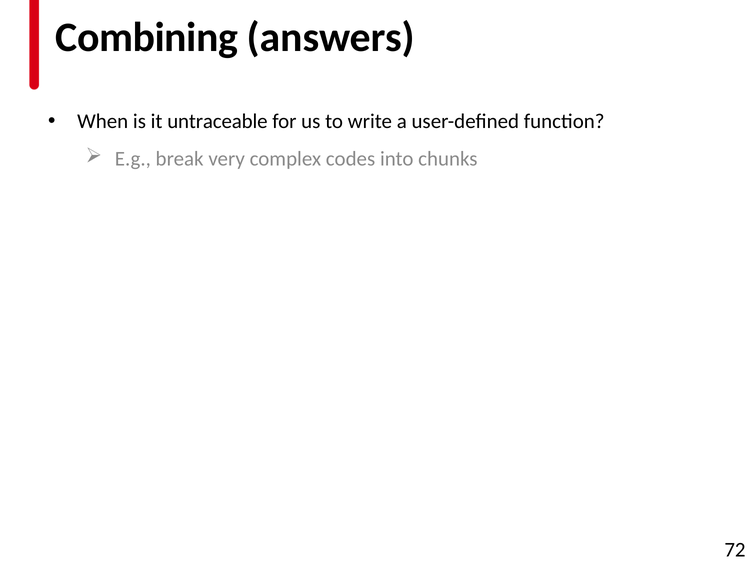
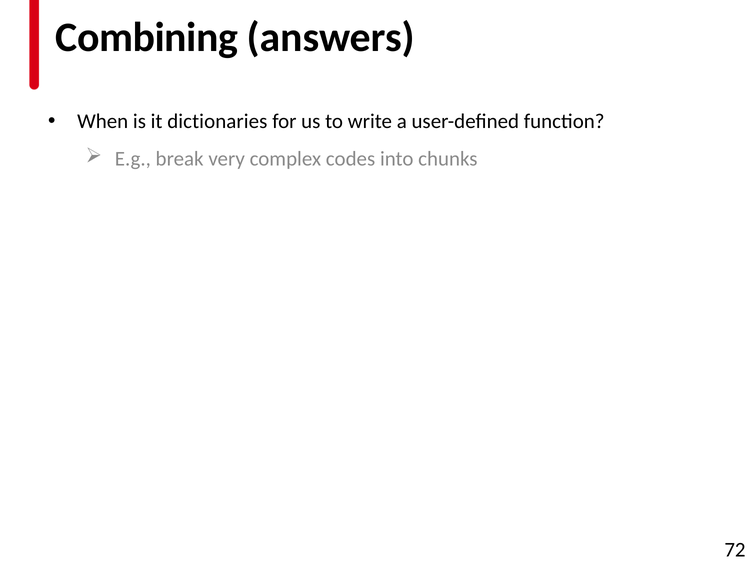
untraceable: untraceable -> dictionaries (217, 121)
